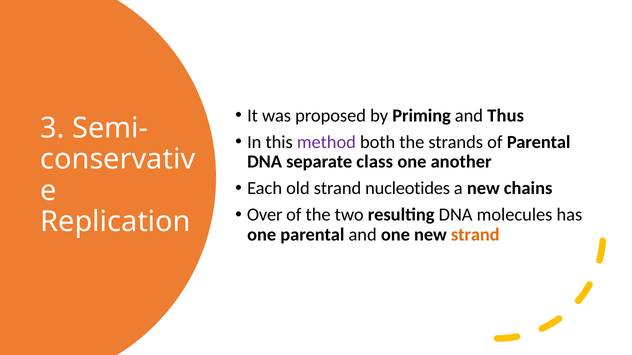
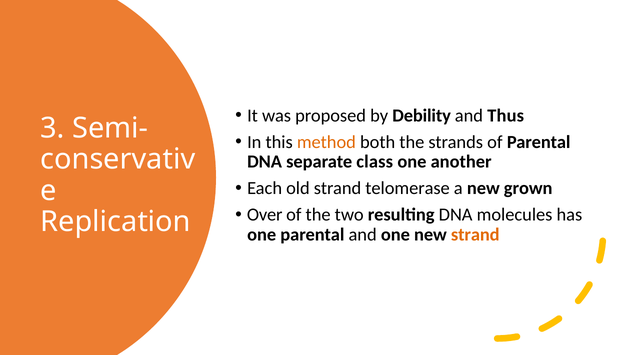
Priming: Priming -> Debility (422, 116)
method colour: purple -> orange (326, 142)
nucleotides: nucleotides -> telomerase (408, 189)
chains: chains -> grown (528, 189)
